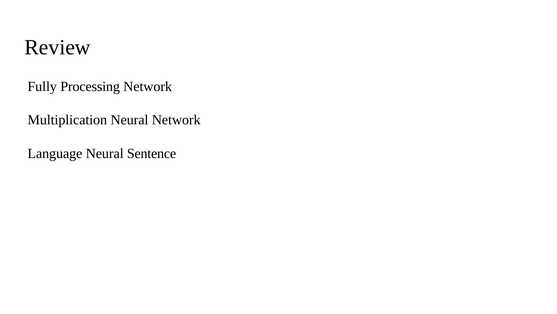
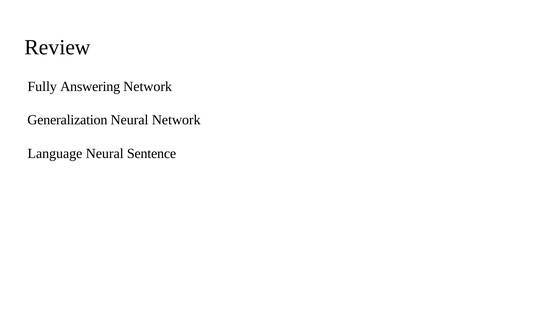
Processing: Processing -> Answering (90, 86)
Multiplication: Multiplication -> Generalization (67, 120)
